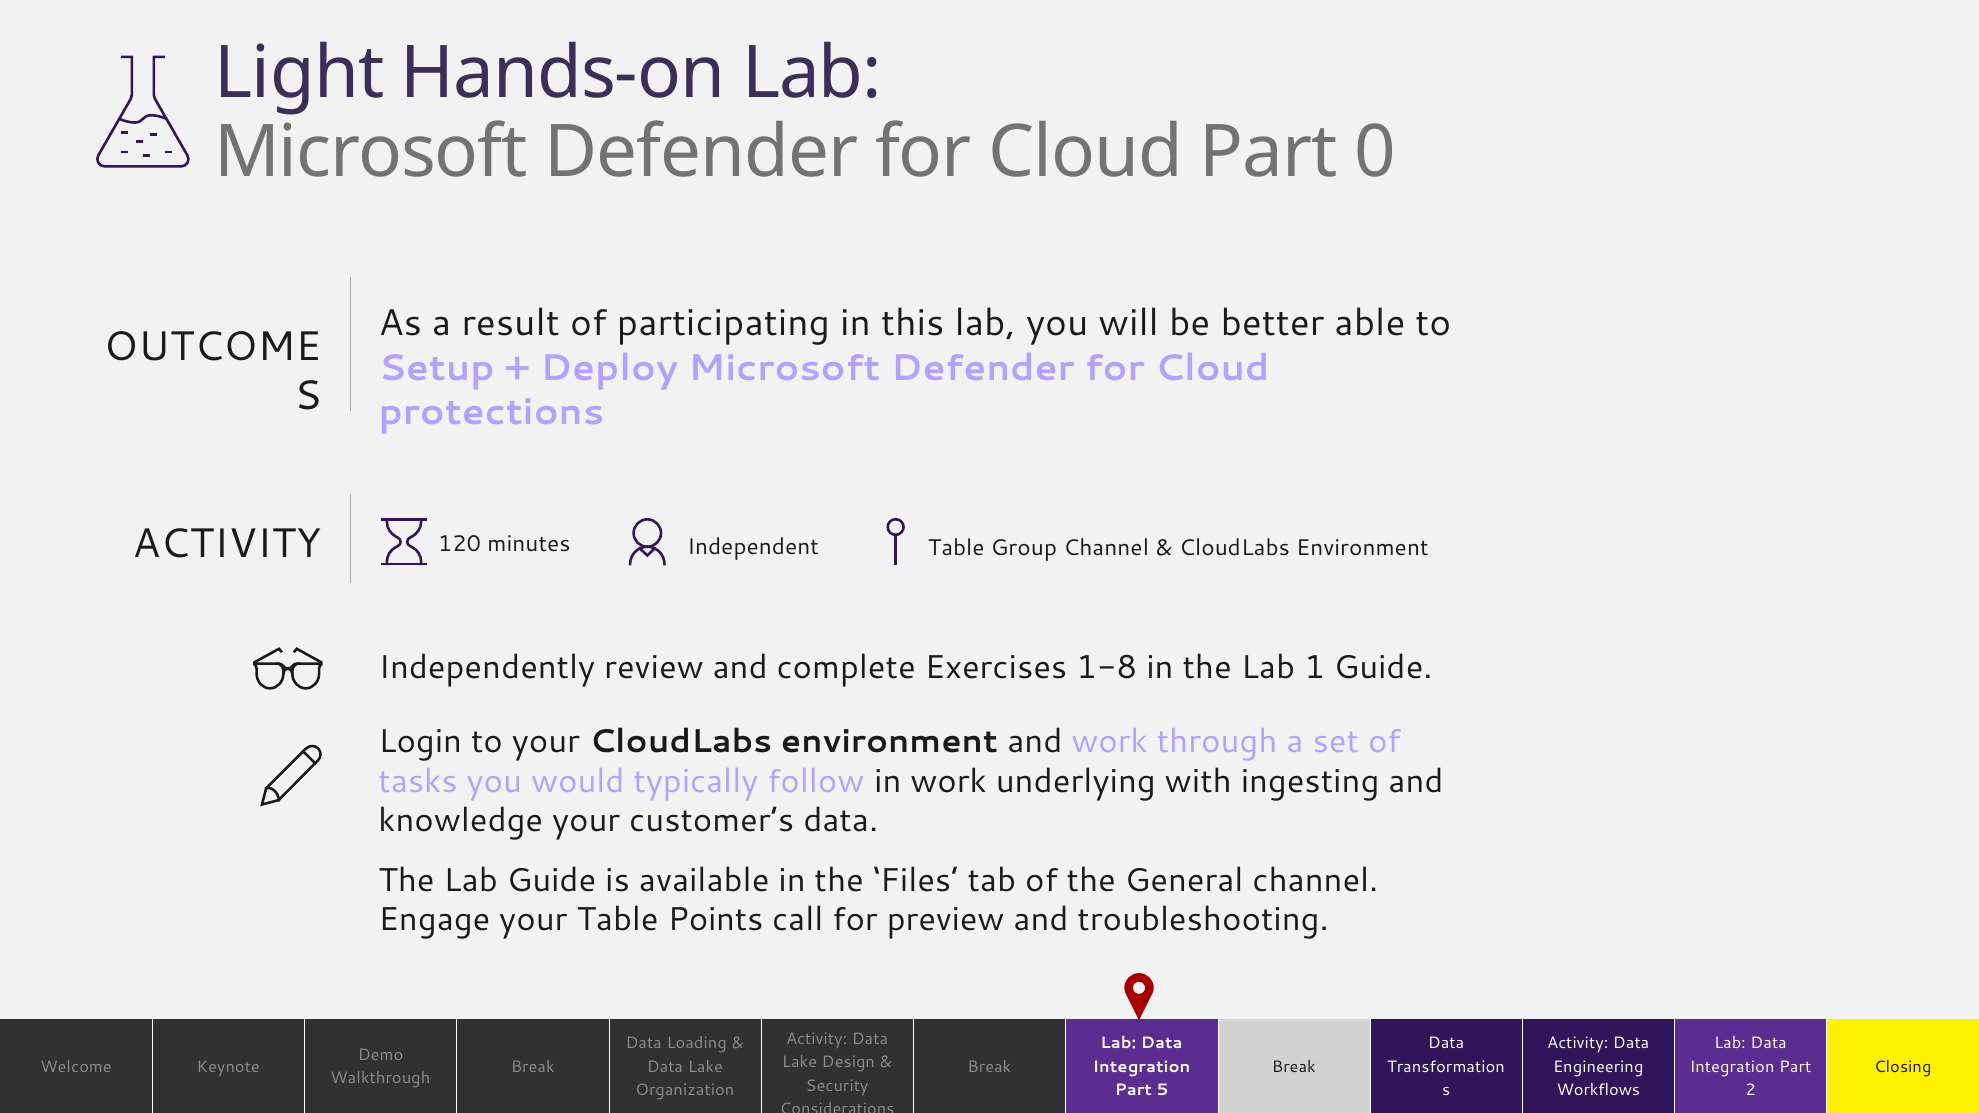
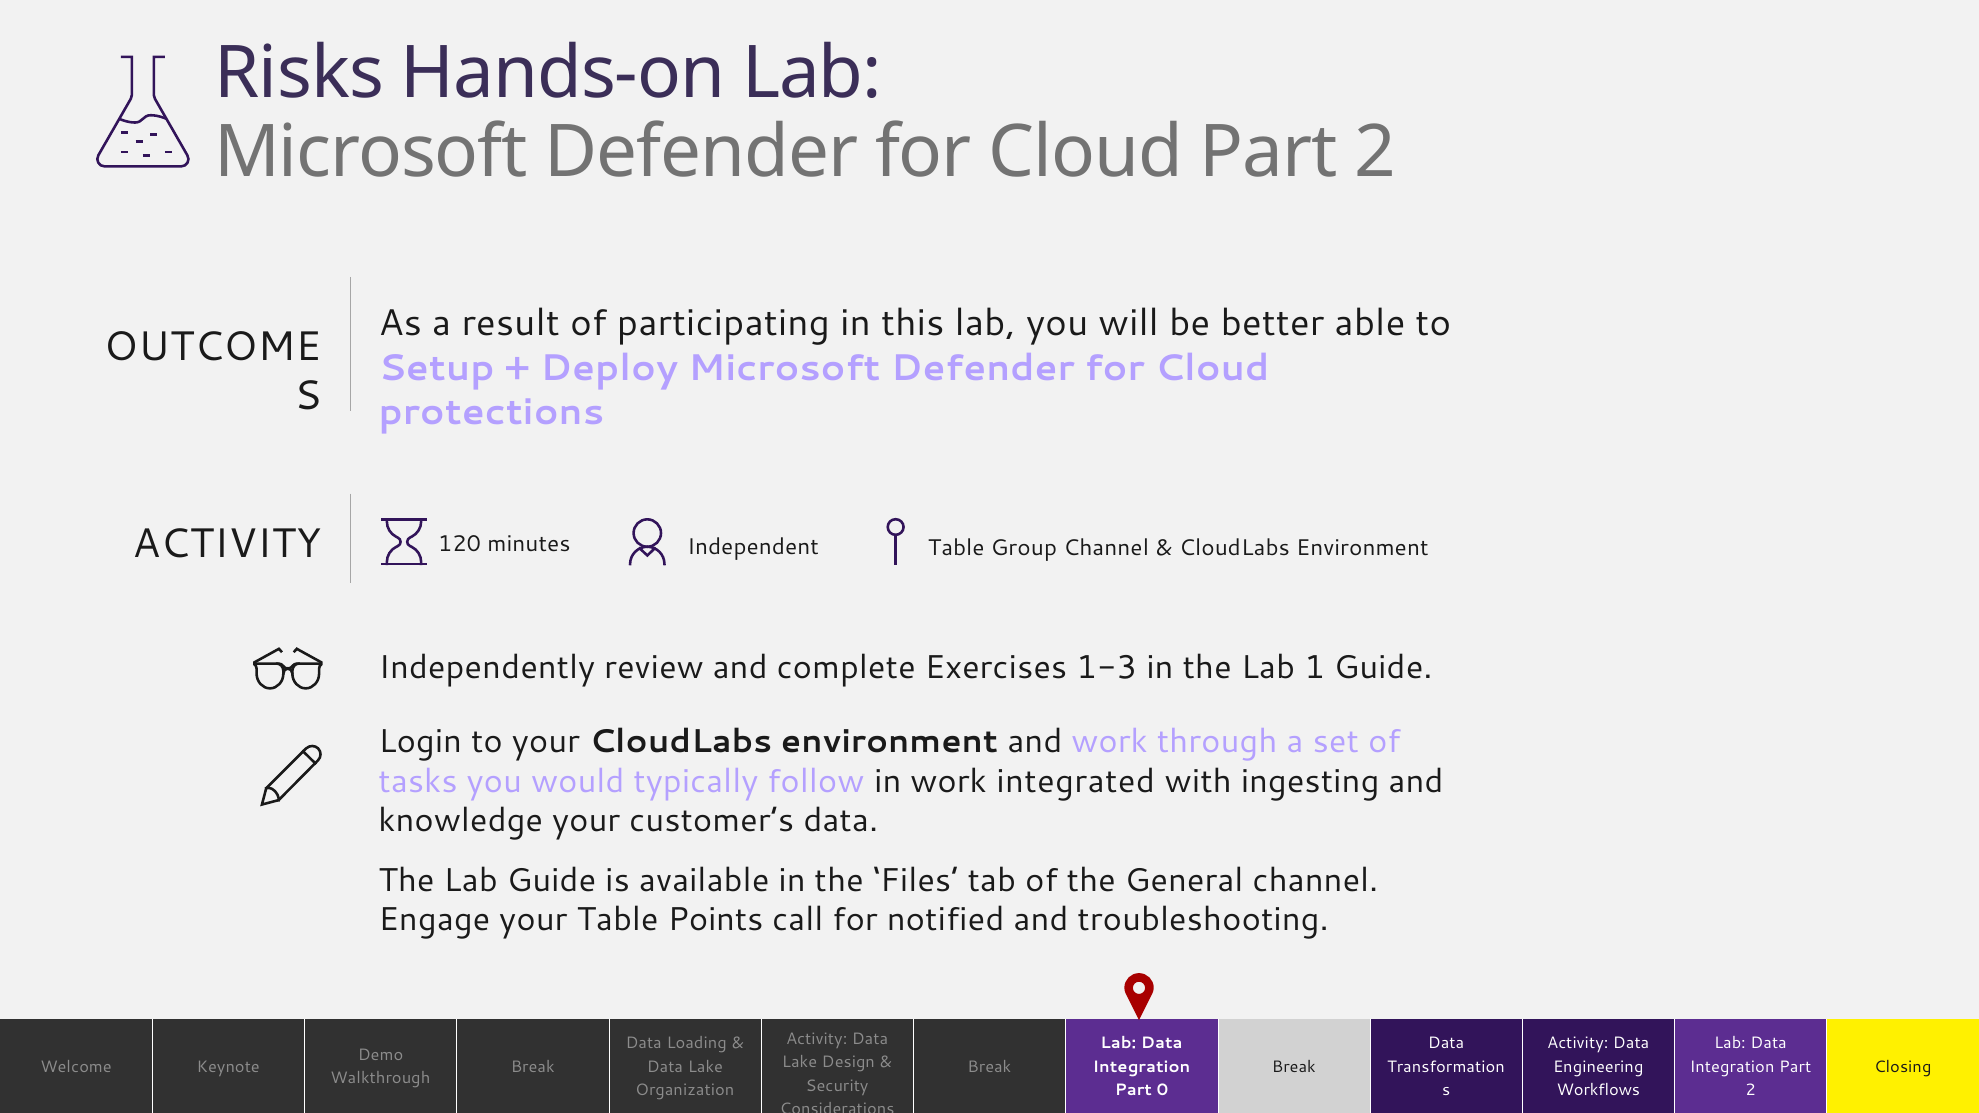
Light: Light -> Risks (300, 73)
Cloud Part 0: 0 -> 2 (1375, 152)
1-8: 1-8 -> 1-3 (1107, 668)
underlying: underlying -> integrated (1076, 782)
preview: preview -> notified (946, 920)
5: 5 -> 0 (1162, 1090)
